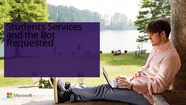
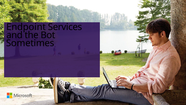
Students: Students -> Endpoint (26, 27)
Requested: Requested -> Sometimes (30, 43)
